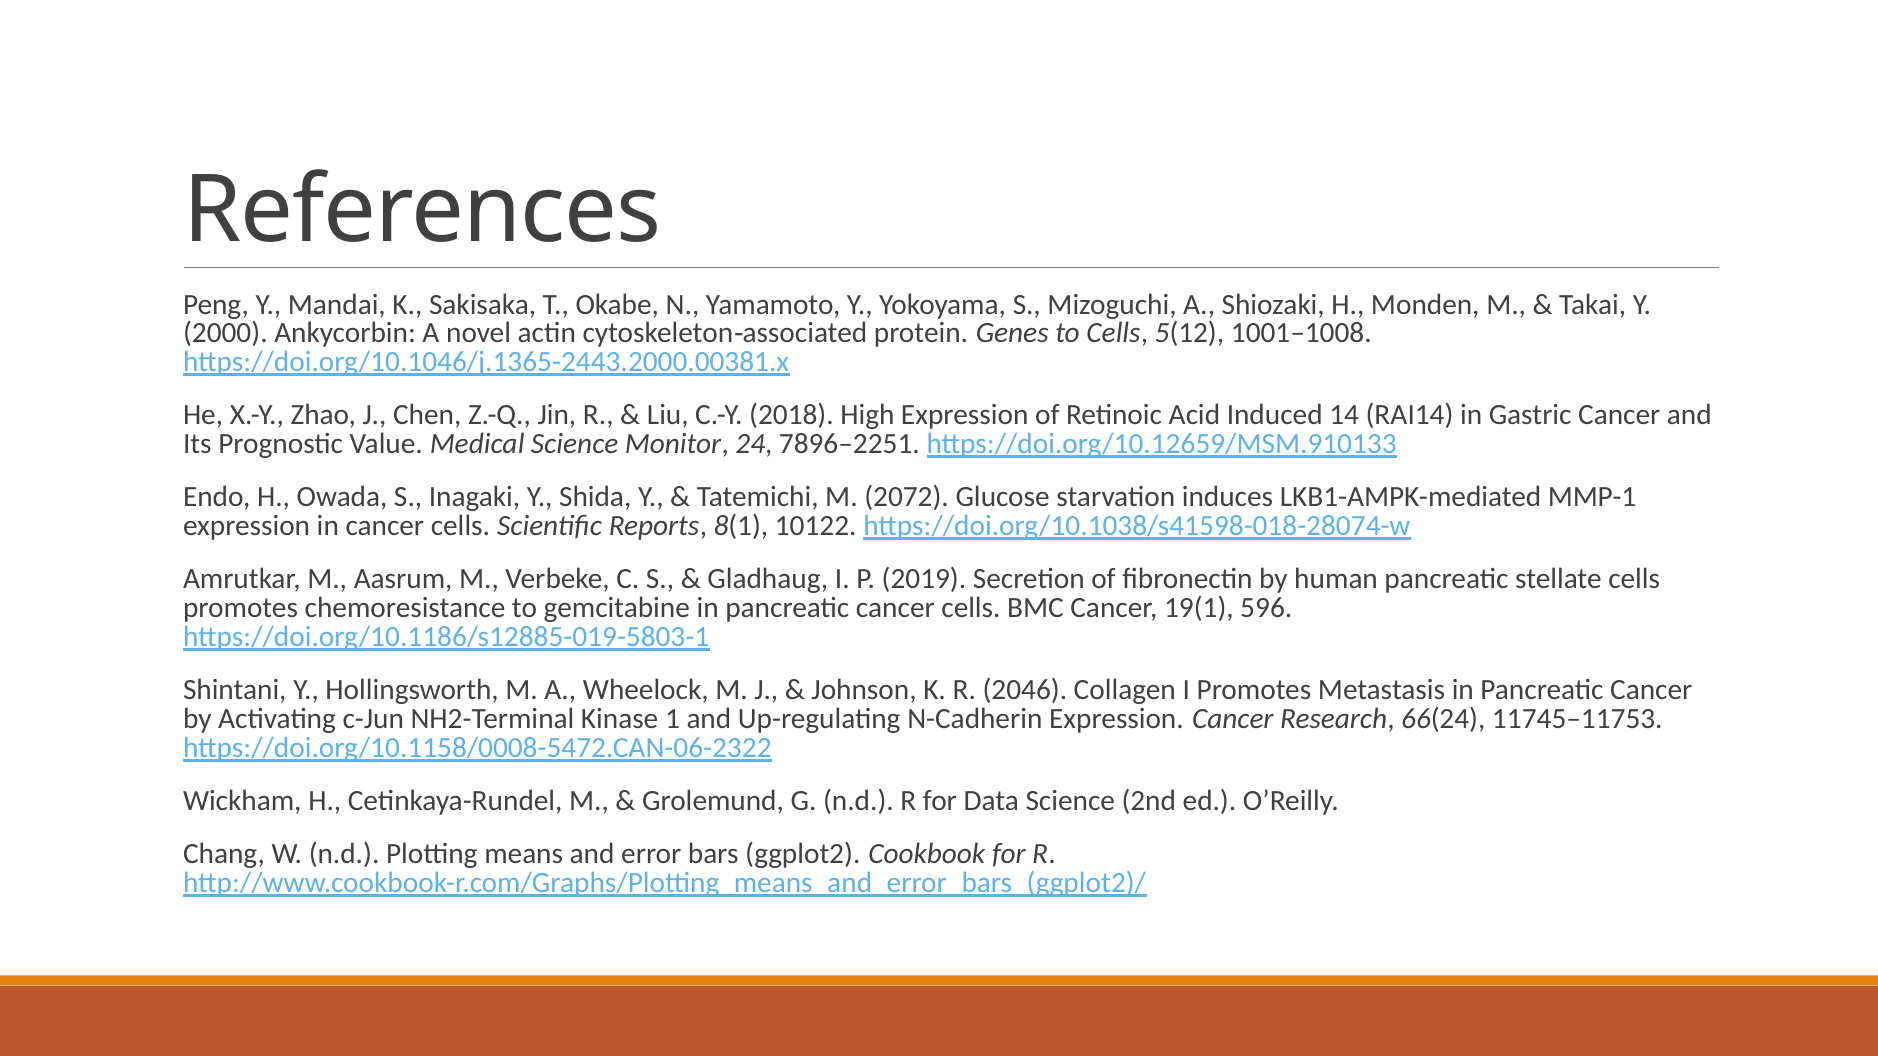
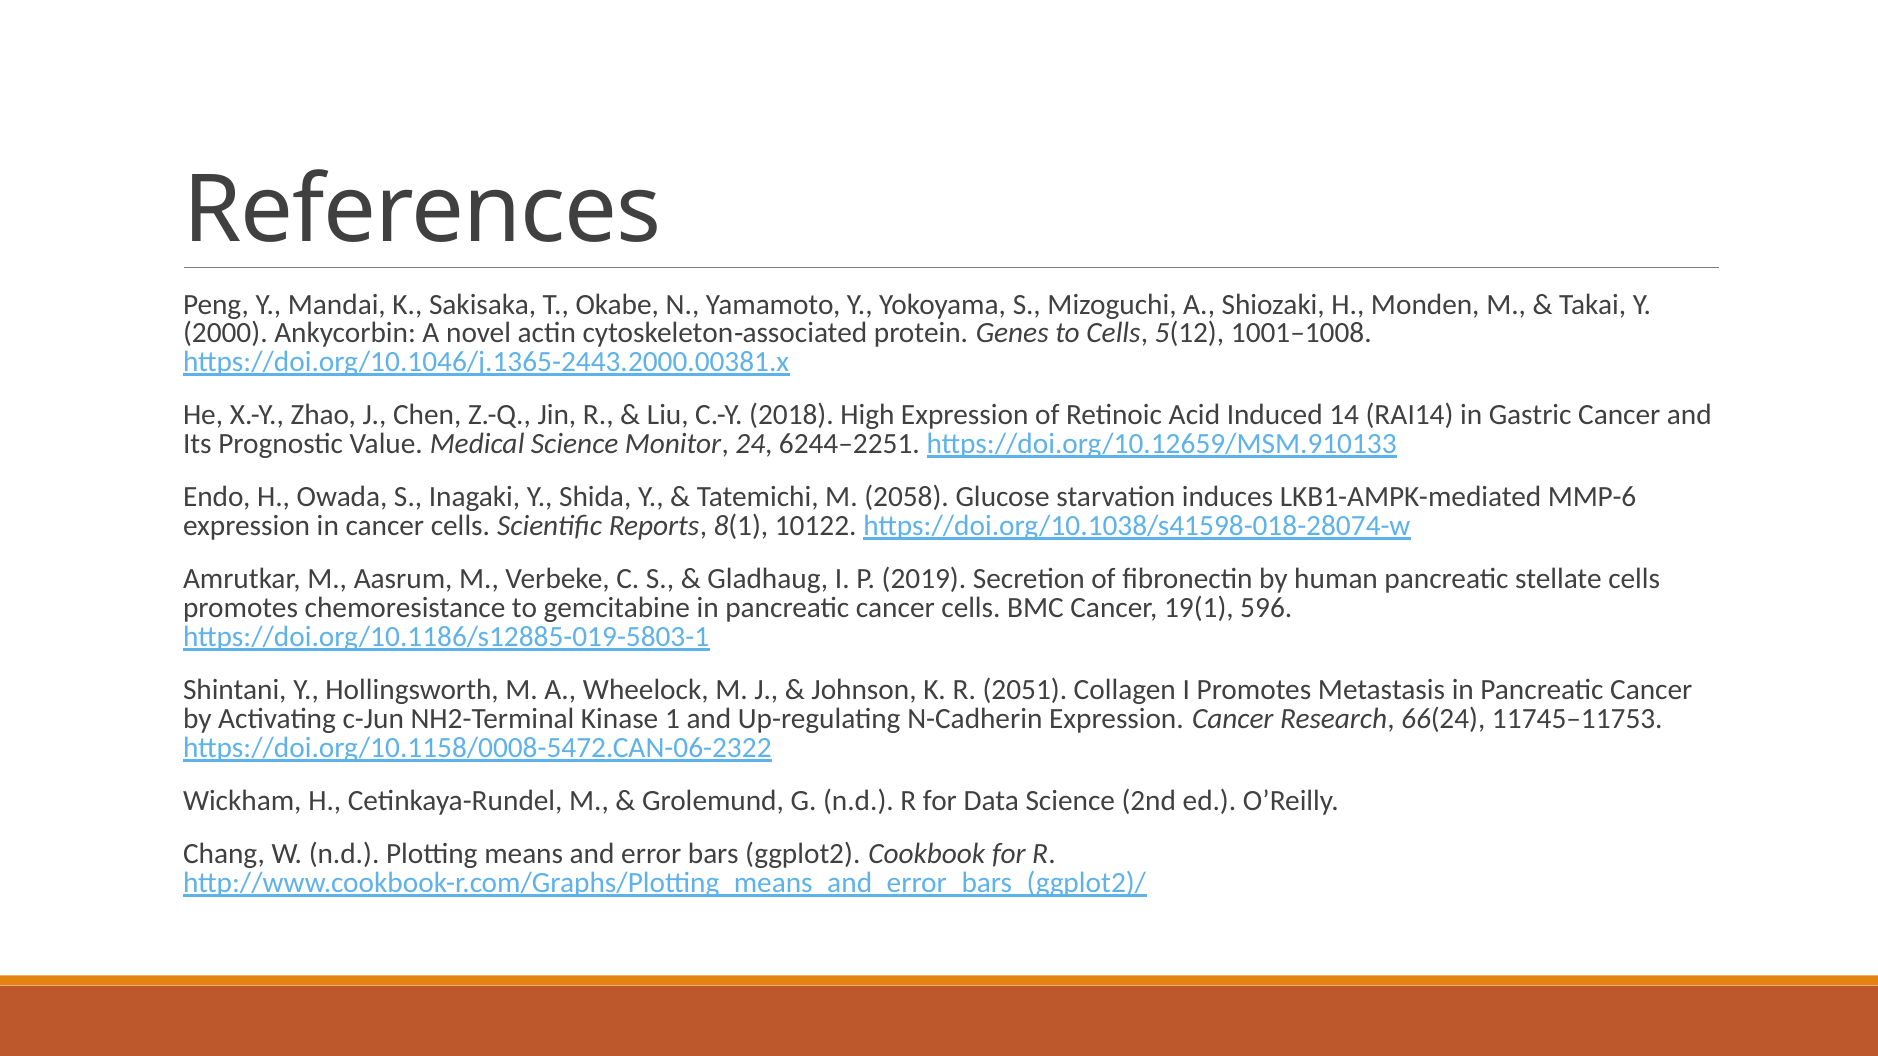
7896–2251: 7896–2251 -> 6244–2251 (849, 444)
2072: 2072 -> 2058 (907, 497)
MMP-1: MMP-1 -> MMP-6 (1592, 497)
2046: 2046 -> 2051 (1025, 690)
